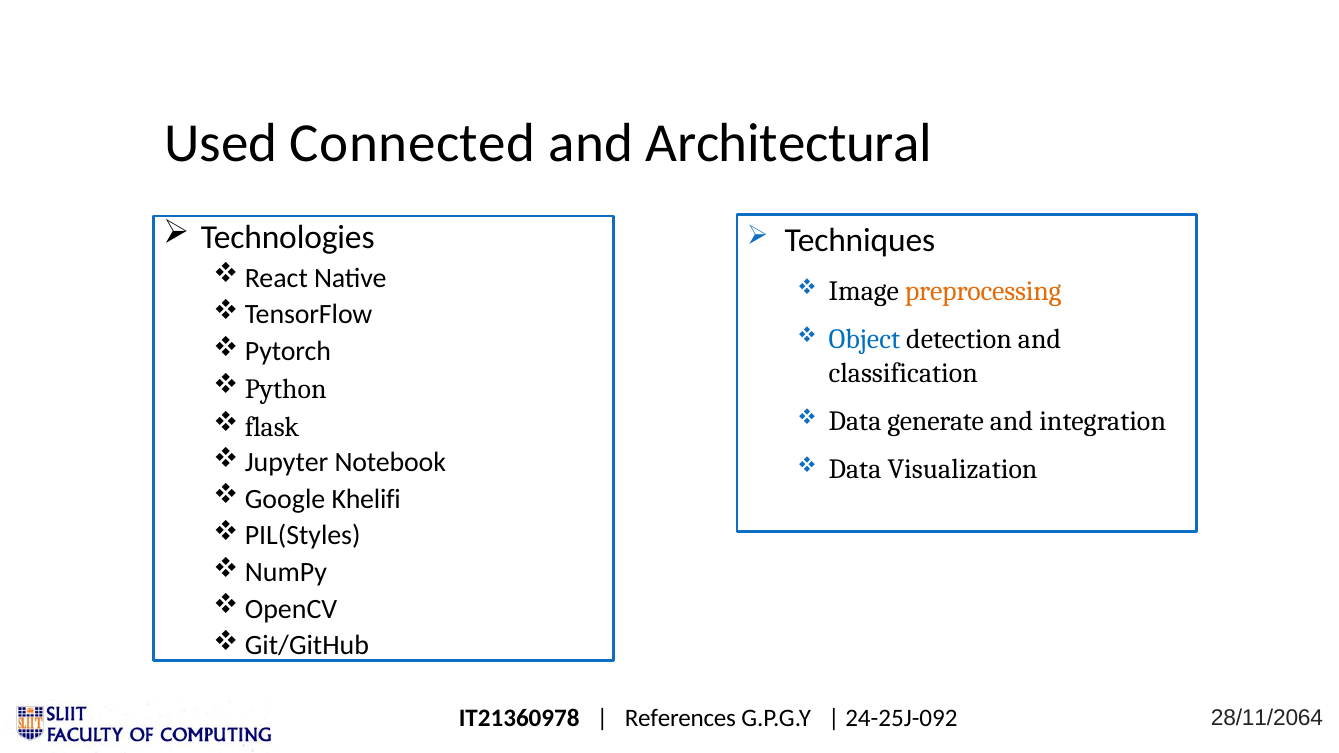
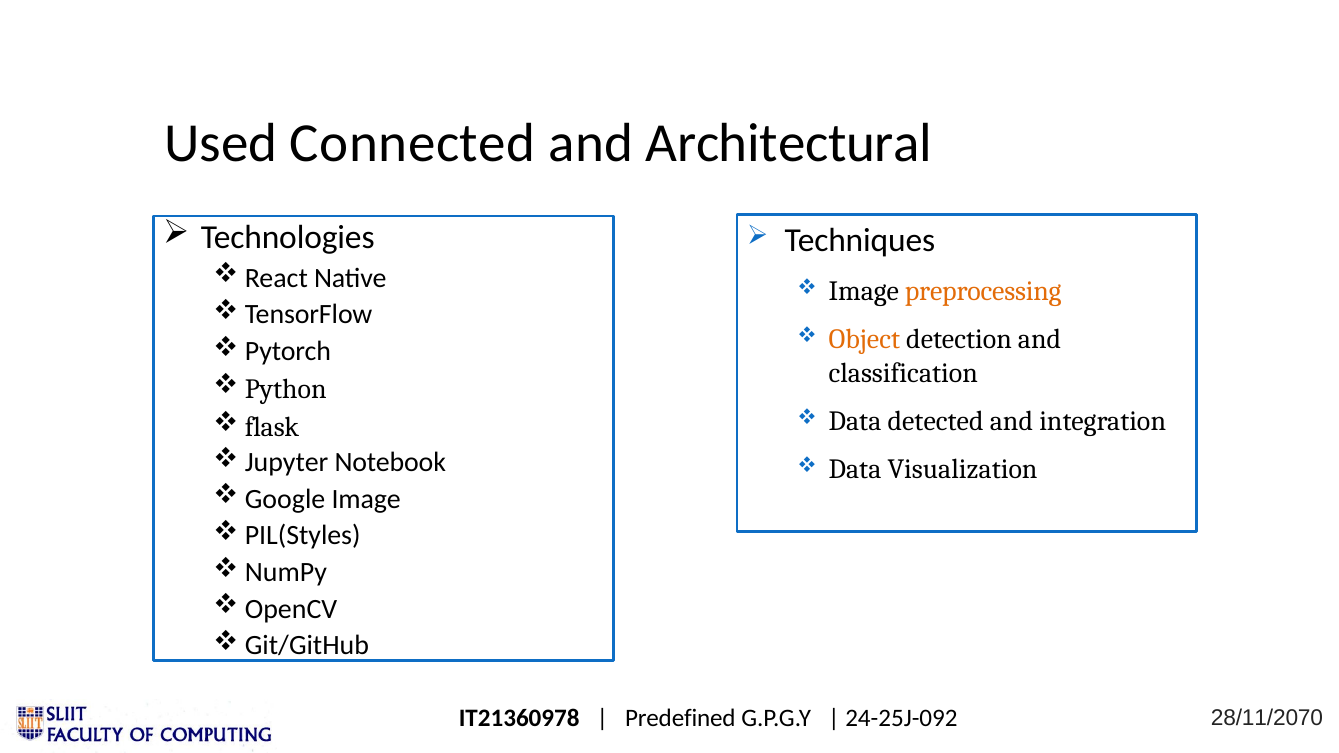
Object colour: blue -> orange (864, 340)
generate: generate -> detected (936, 421)
Google Khelifi: Khelifi -> Image (366, 499)
References: References -> Predefined (680, 719)
28/11/2064: 28/11/2064 -> 28/11/2070 (1267, 718)
